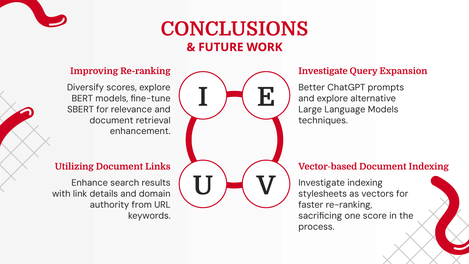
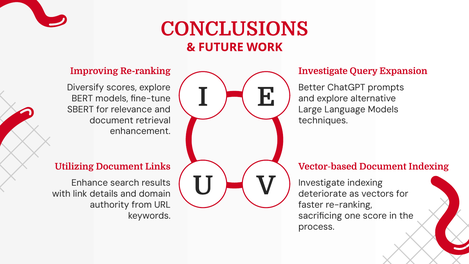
stylesheets: stylesheets -> deteriorate (323, 194)
